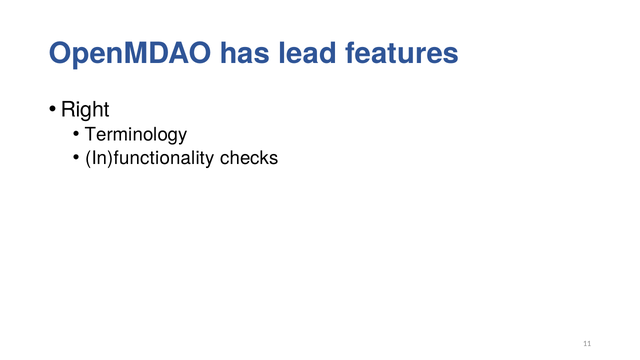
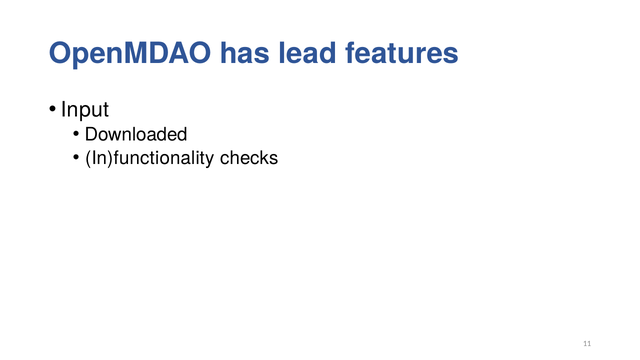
Right: Right -> Input (85, 110)
Terminology: Terminology -> Downloaded (136, 135)
